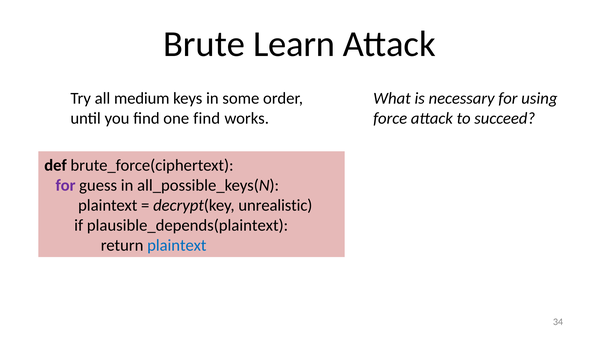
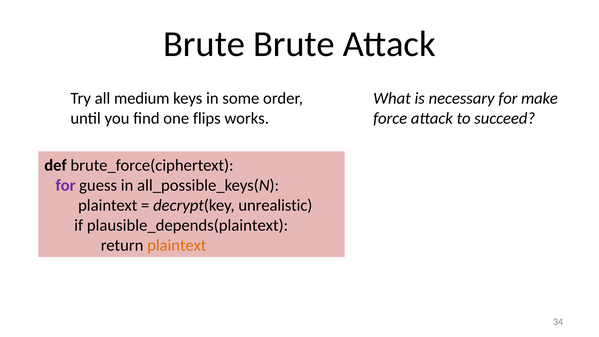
Brute Learn: Learn -> Brute (294, 44)
using: using -> make (539, 98)
one find: find -> flips (207, 118)
plaintext colour: blue -> orange (177, 245)
